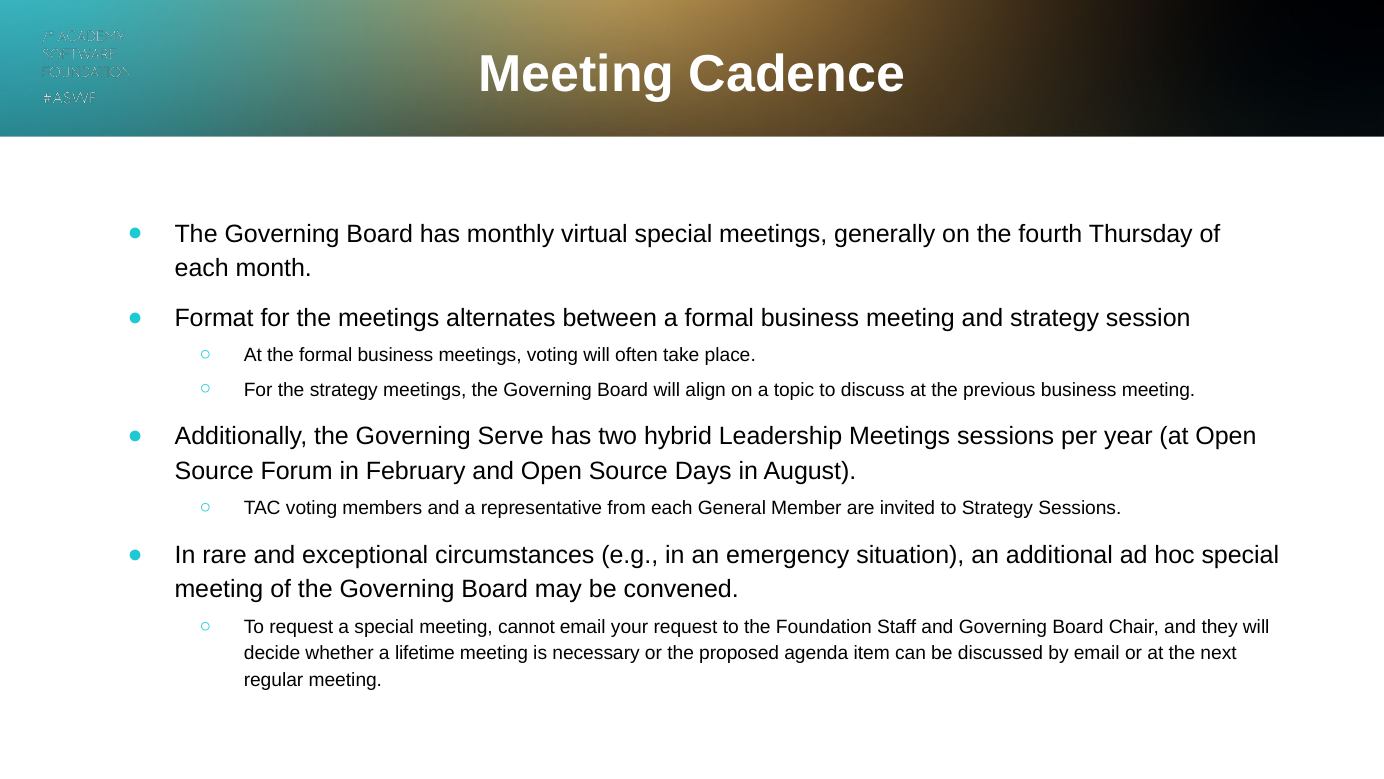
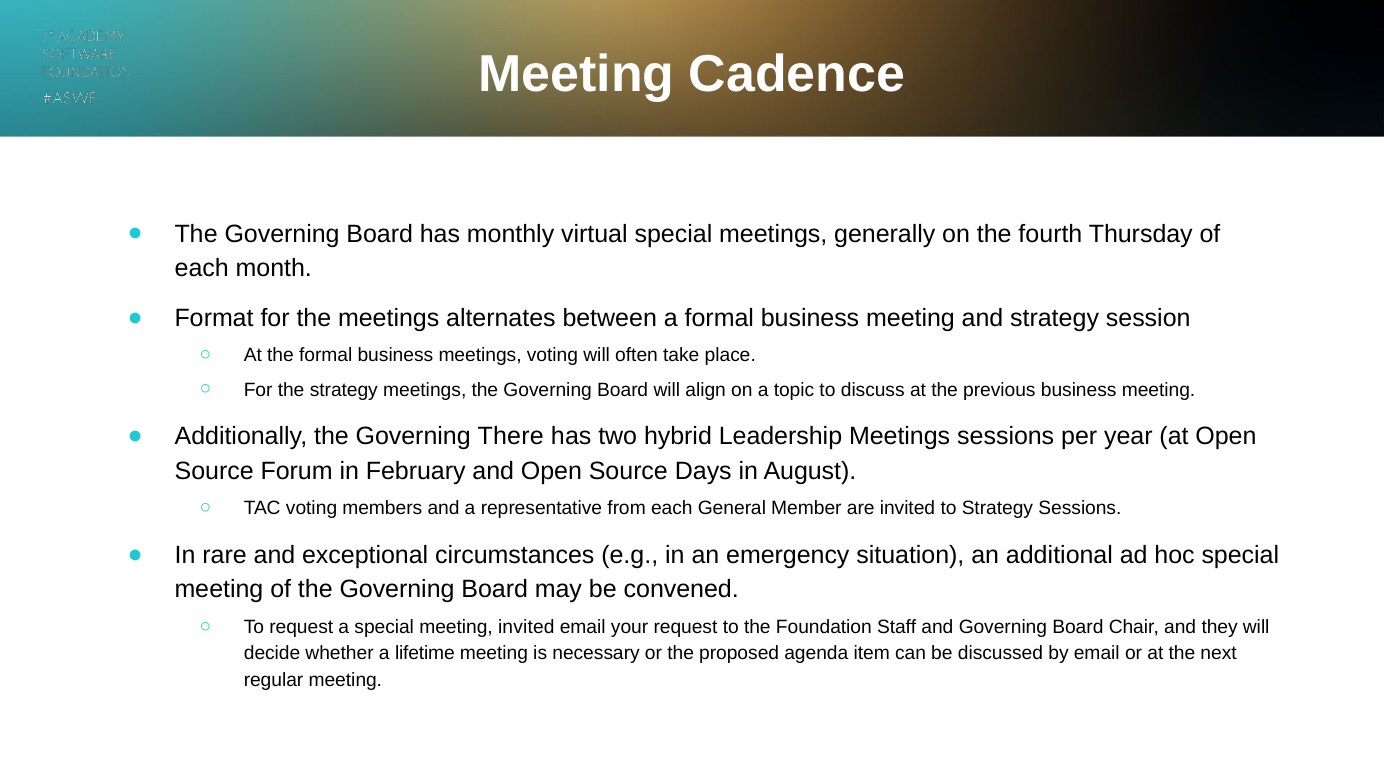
Serve: Serve -> There (511, 436)
meeting cannot: cannot -> invited (526, 627)
